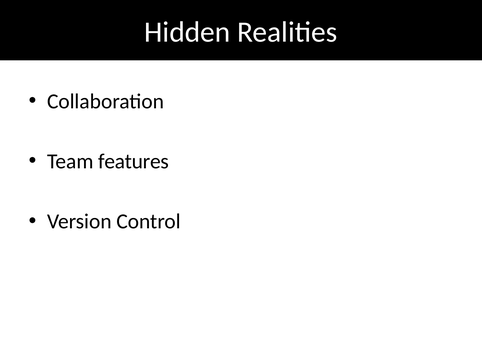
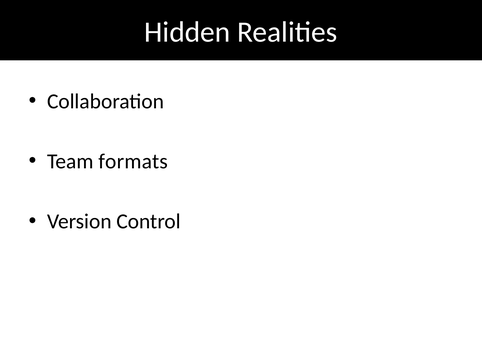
features: features -> formats (133, 161)
